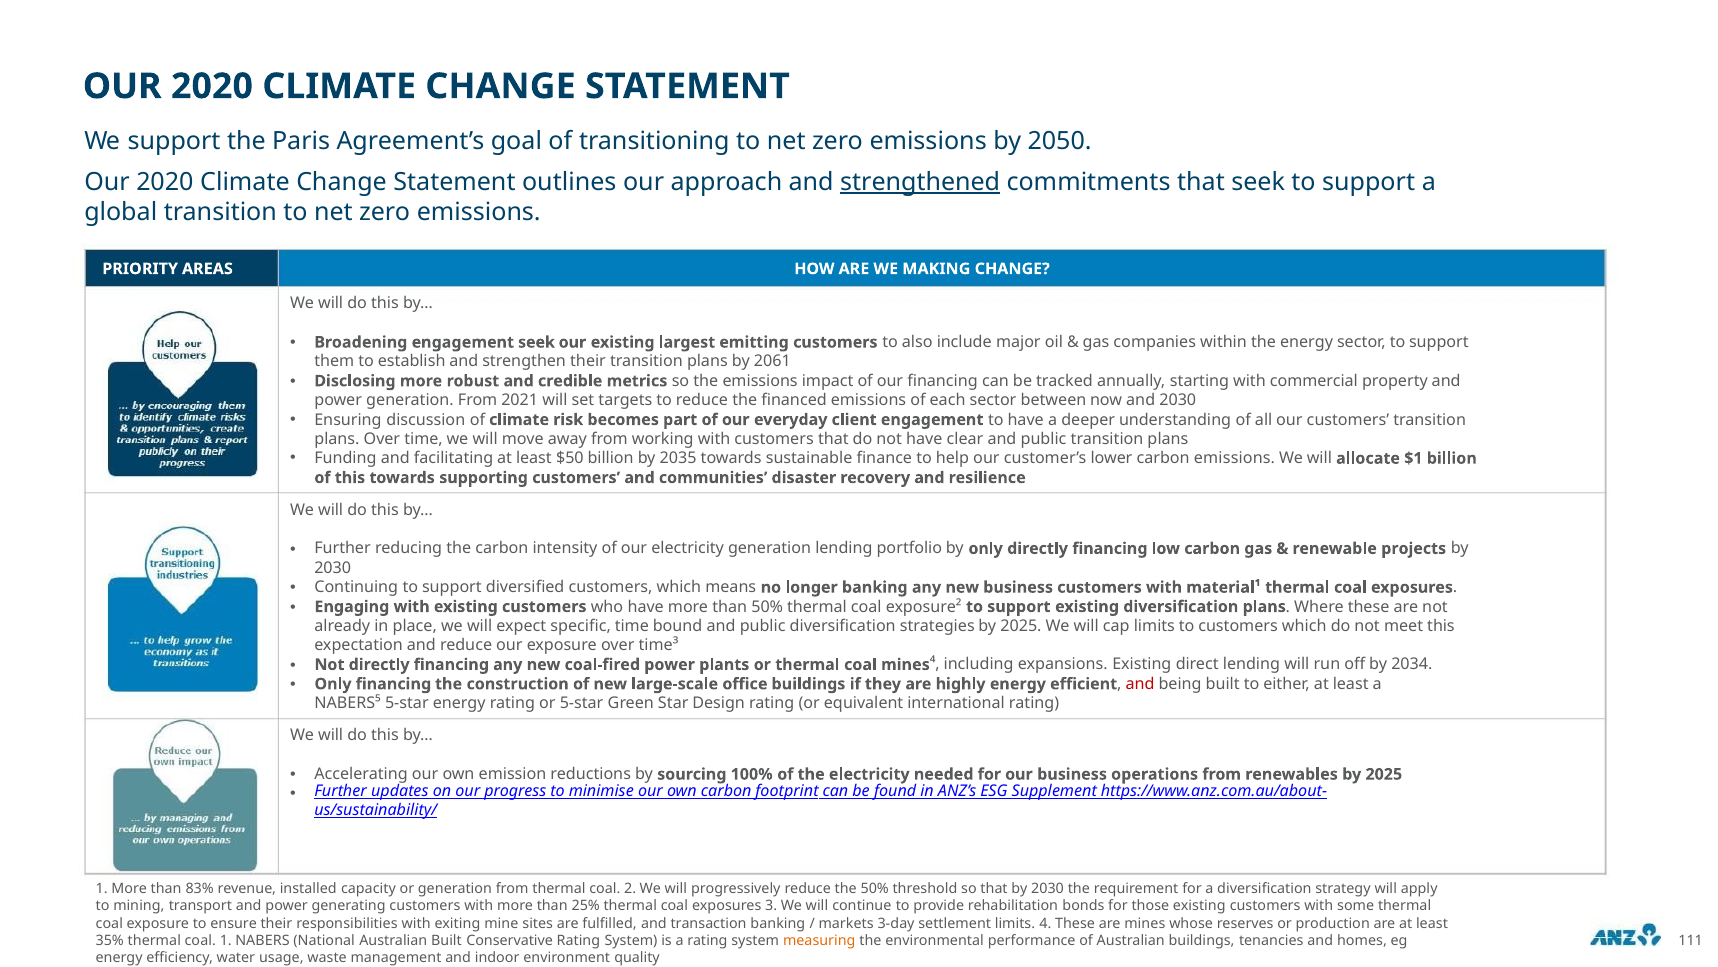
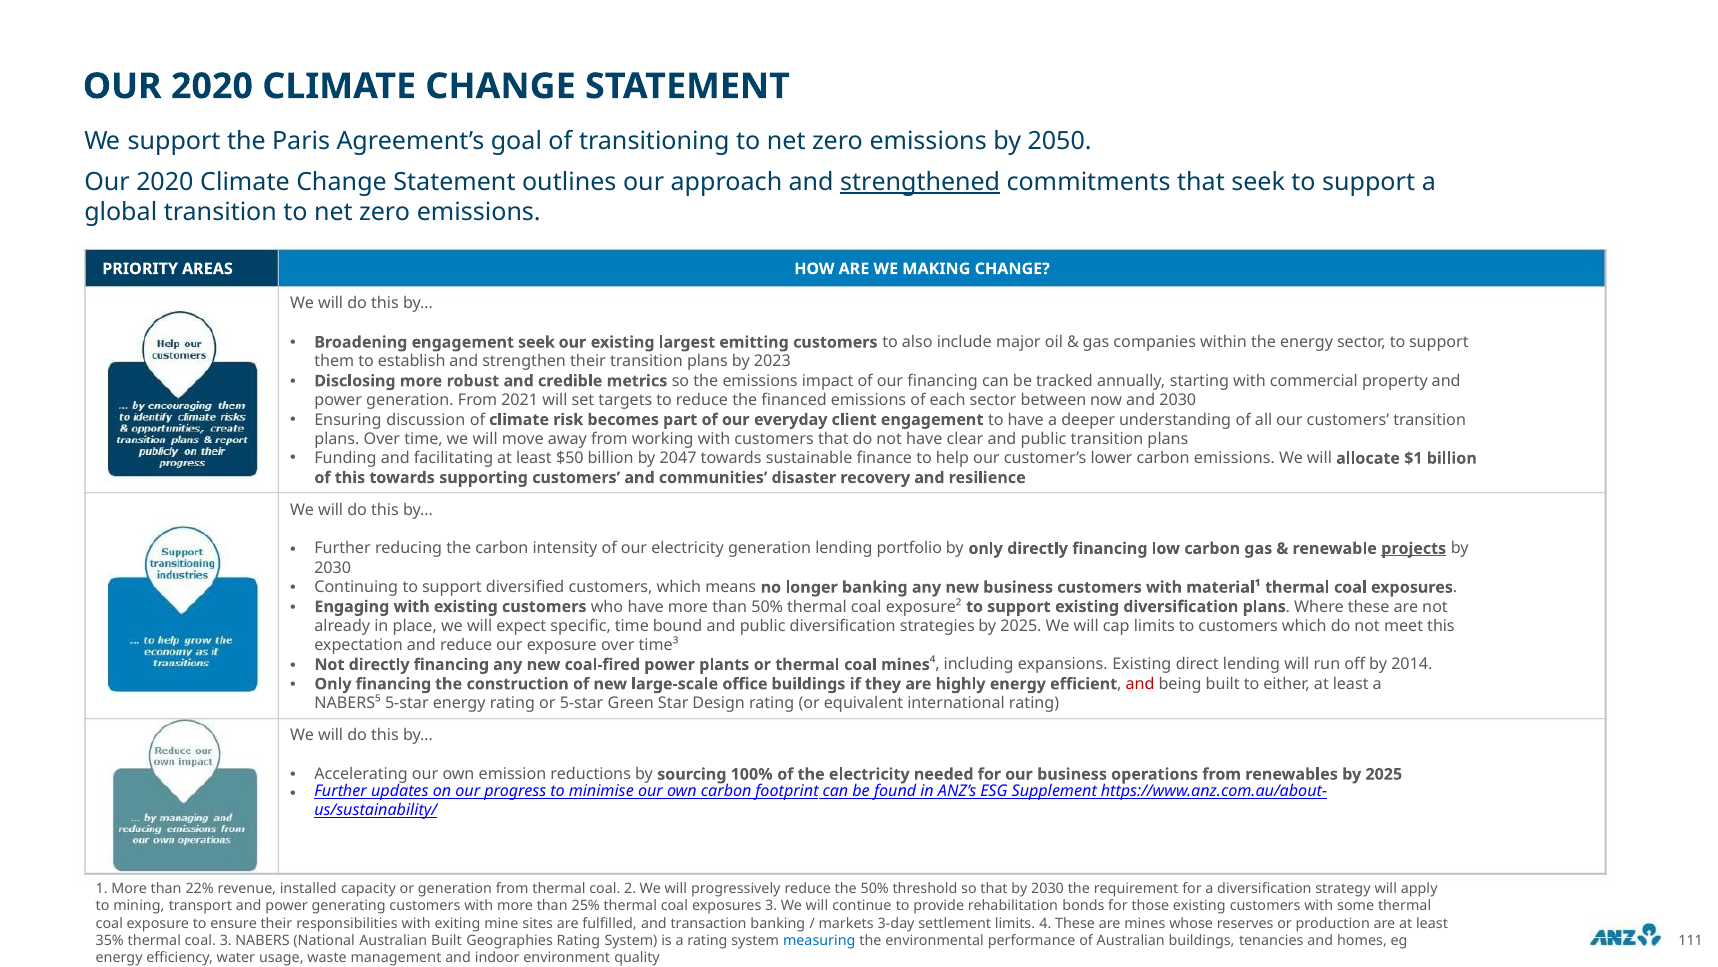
2061: 2061 -> 2023 (772, 361)
2035: 2035 -> 2047 (678, 458)
projects underline: none -> present (1414, 548)
2034: 2034 -> 2014 (1412, 664)
83%: 83% -> 22% (200, 888)
coal 1: 1 -> 3 (226, 940)
Conservative: Conservative -> Geographies (510, 940)
measuring colour: orange -> blue (819, 940)
